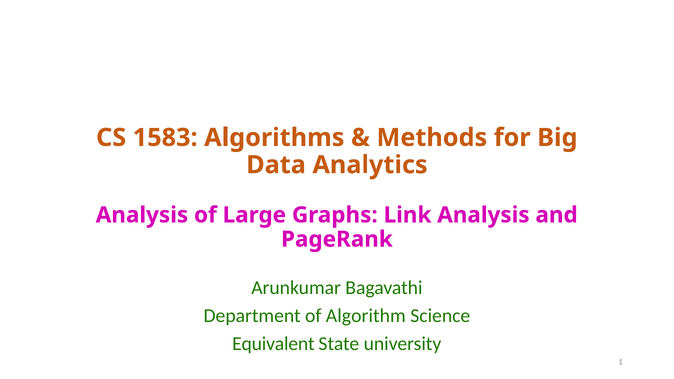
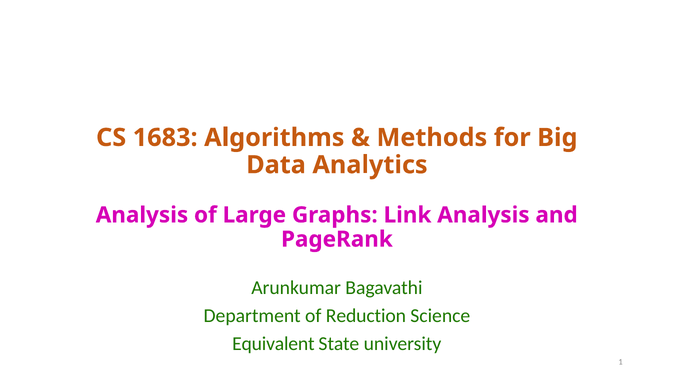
1583: 1583 -> 1683 (165, 138)
Algorithm: Algorithm -> Reduction (366, 316)
